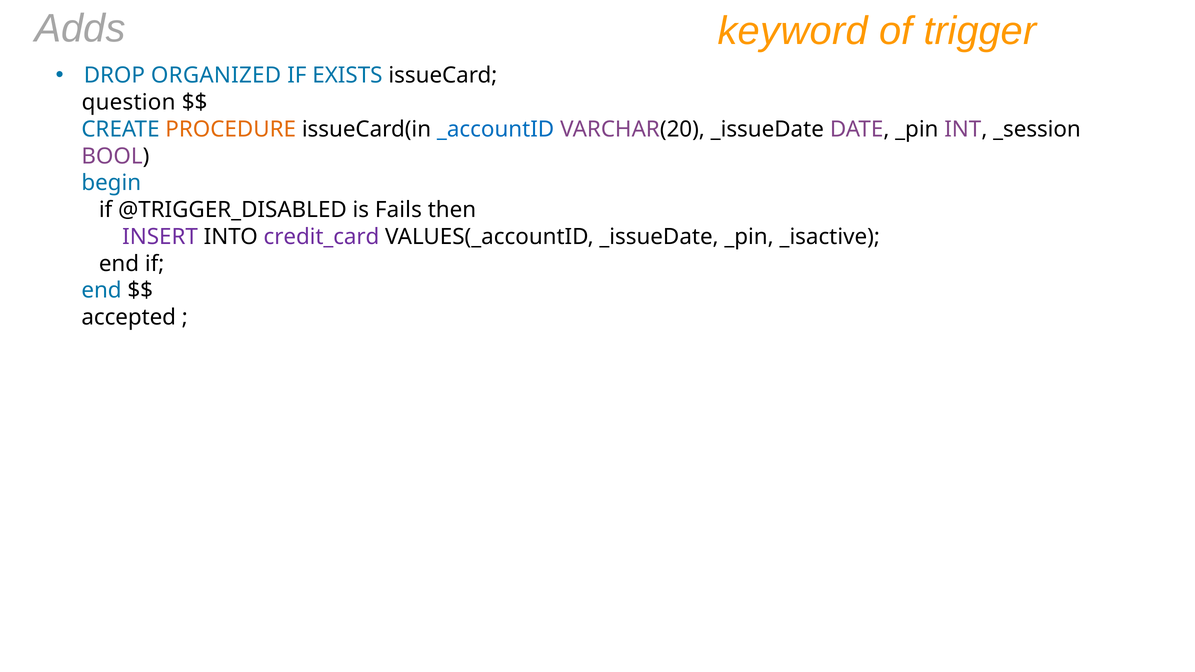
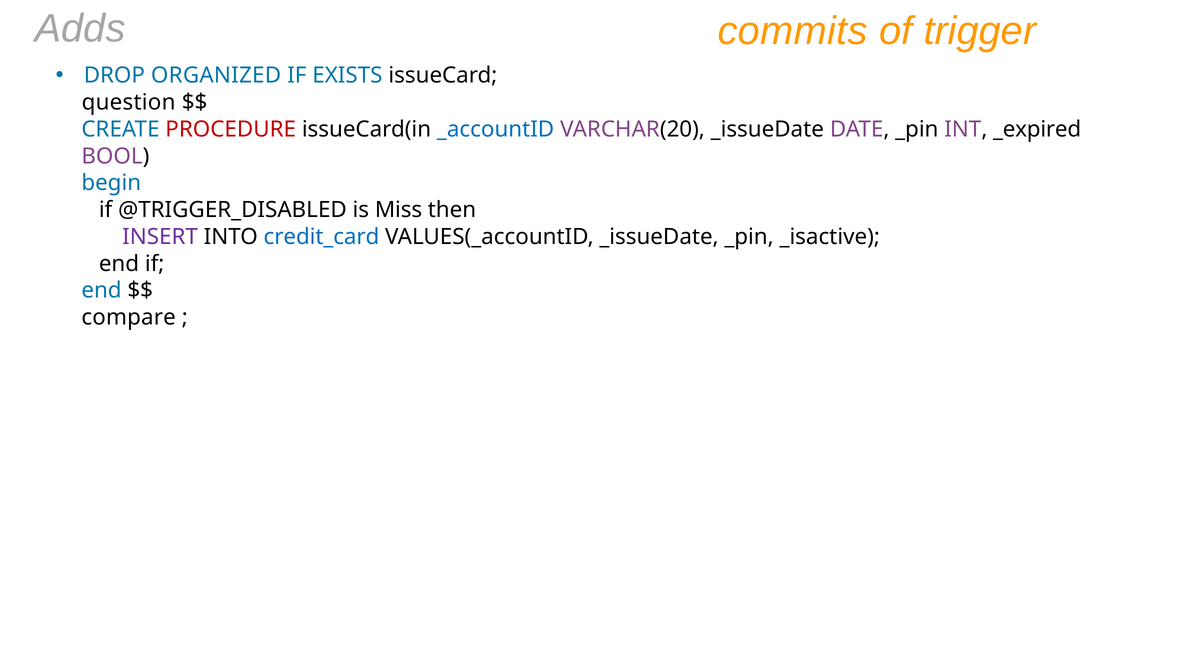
keyword: keyword -> commits (793, 31)
PROCEDURE colour: orange -> red (231, 129)
_session: _session -> _expired (1037, 129)
Fails: Fails -> Miss (399, 210)
credit_card colour: purple -> blue (322, 237)
accepted: accepted -> compare (129, 317)
